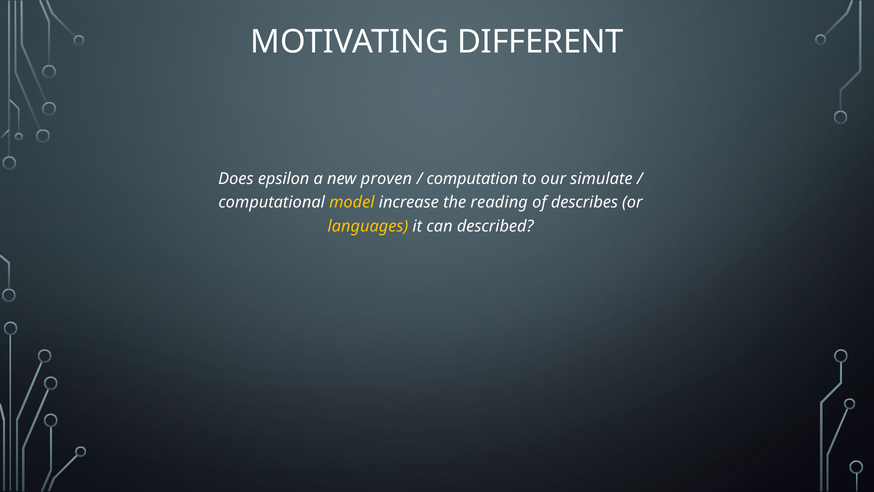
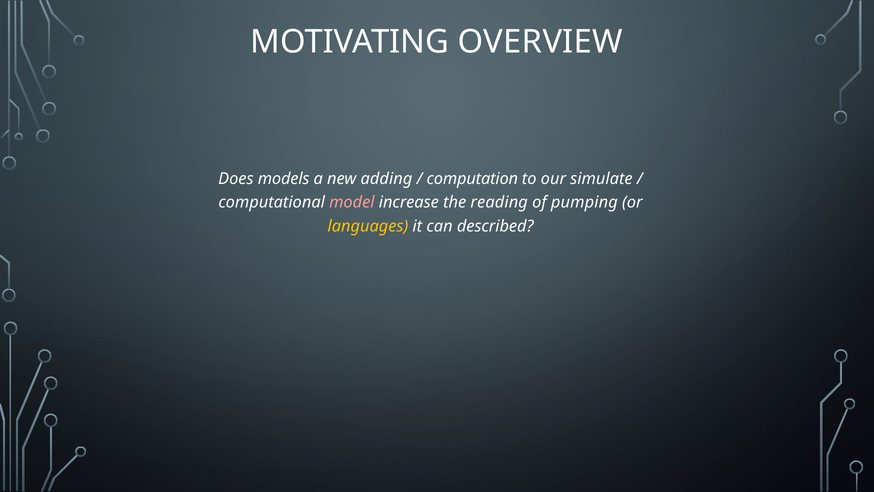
DIFFERENT: DIFFERENT -> OVERVIEW (540, 42)
epsilon: epsilon -> models (284, 179)
proven: proven -> adding (386, 179)
model colour: yellow -> pink (352, 202)
describes: describes -> pumping (584, 202)
